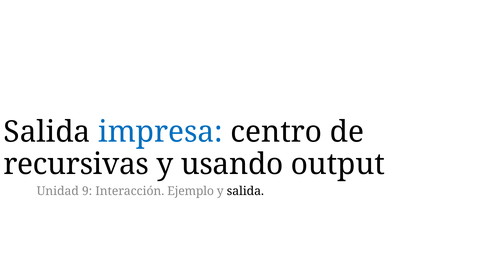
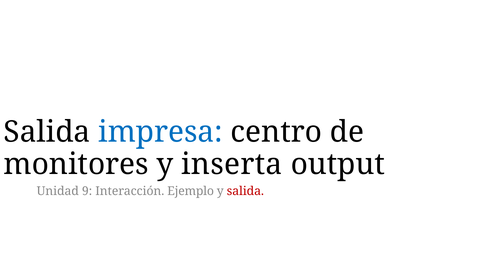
recursivas: recursivas -> monitores (76, 164)
usando: usando -> inserta (232, 164)
salida colour: black -> red (245, 191)
